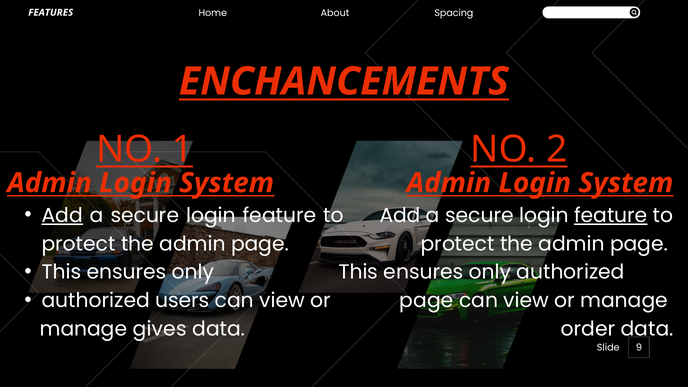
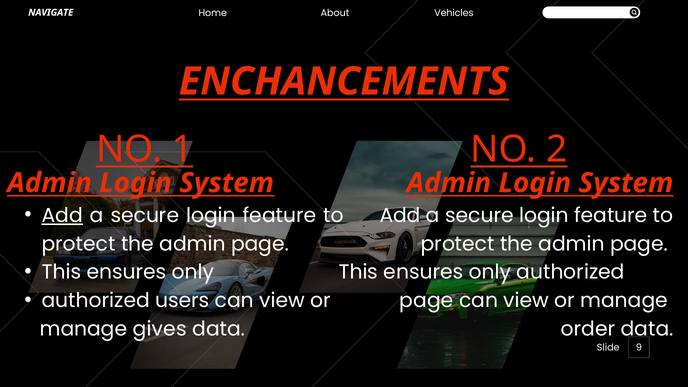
FEATURES: FEATURES -> NAVIGATE (51, 13)
Spacing: Spacing -> Vehicles (454, 13)
feature underline: present -> none (611, 215)
